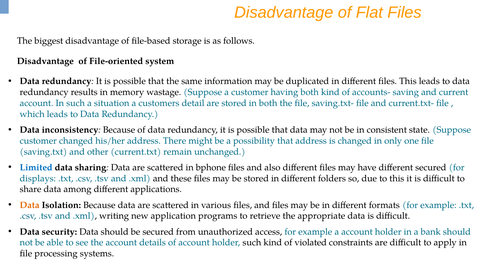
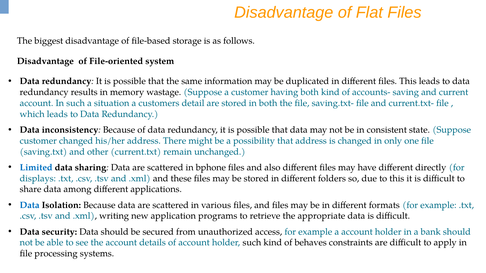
different secured: secured -> directly (431, 168)
Data colour: orange -> blue (30, 205)
violated: violated -> behaves (311, 243)
